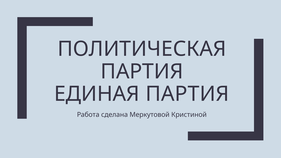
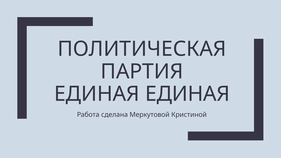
ЕДИНАЯ ПАРТИЯ: ПАРТИЯ -> ЕДИНАЯ (187, 94)
